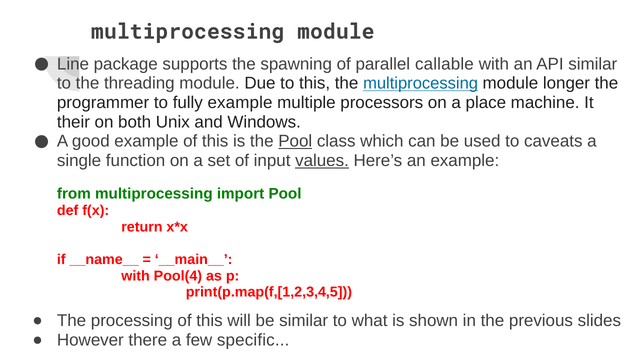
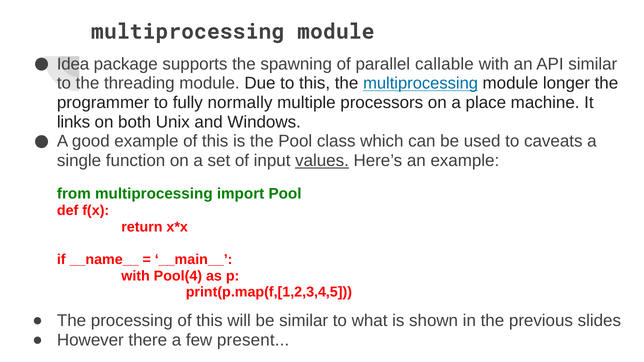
Line: Line -> Idea (73, 64)
fully example: example -> normally (240, 103)
their: their -> links (74, 122)
Pool underline: present -> none (295, 142)
specific: specific -> present (253, 340)
